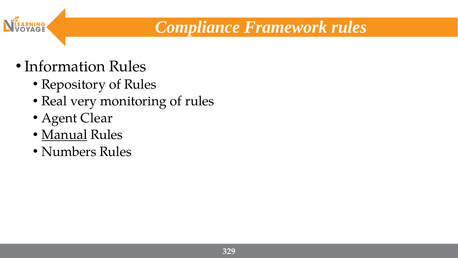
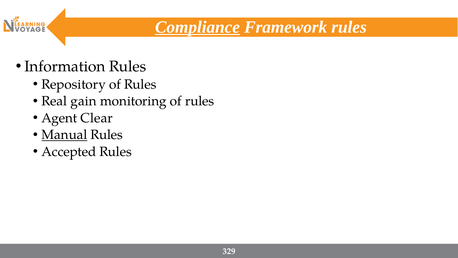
Compliance underline: none -> present (197, 27)
very: very -> gain (84, 101)
Numbers: Numbers -> Accepted (69, 152)
